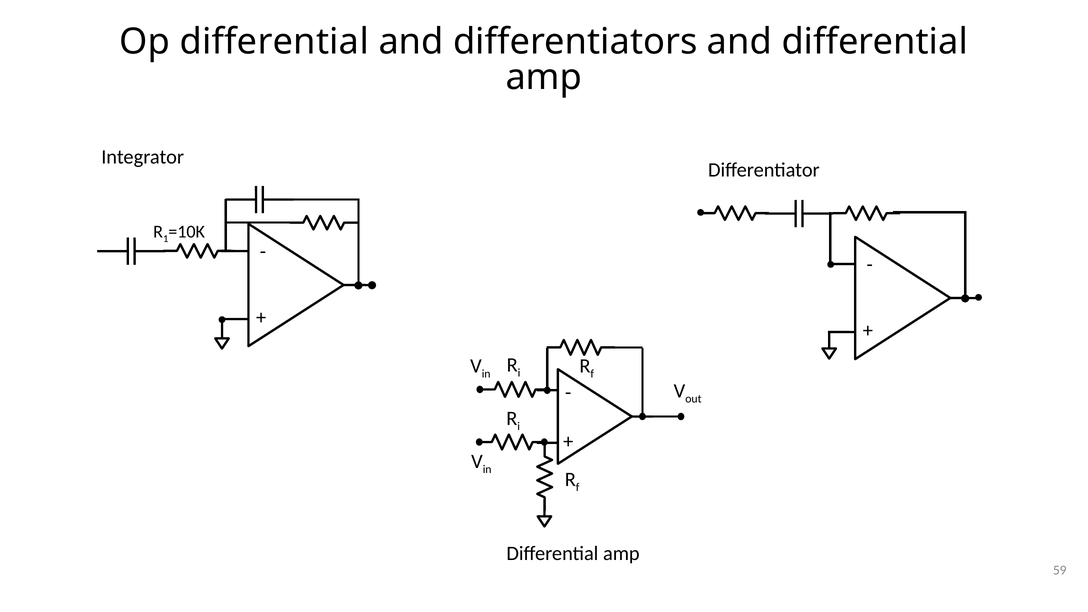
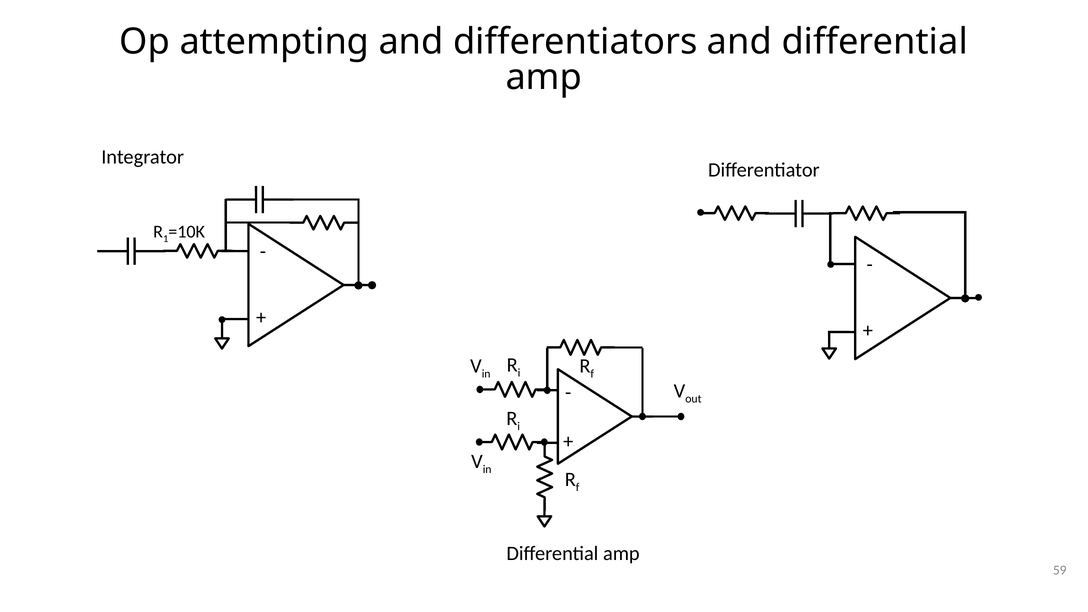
Op differential: differential -> attempting (274, 42)
